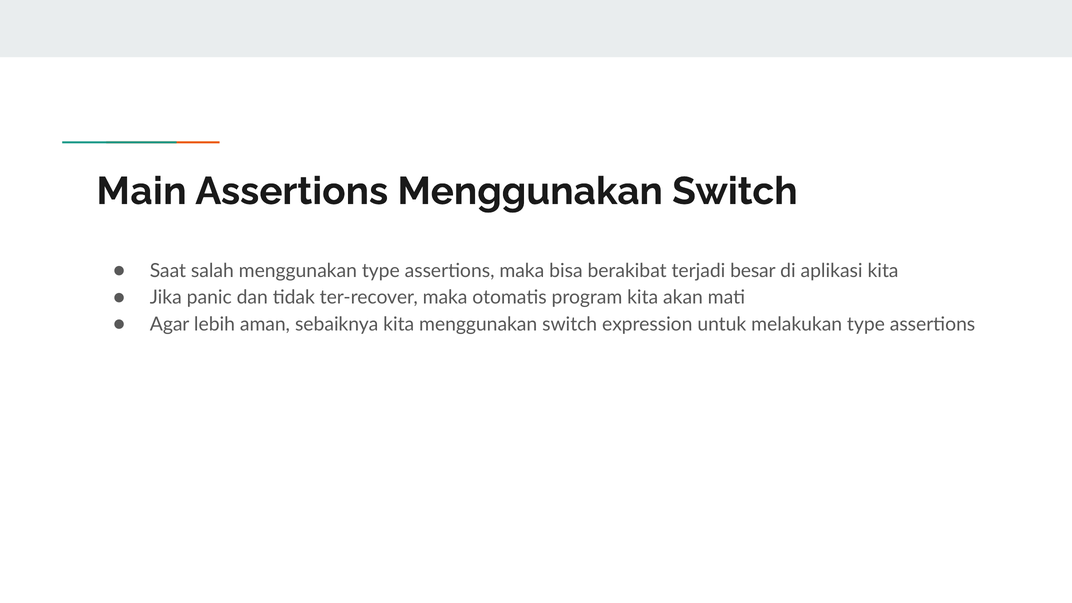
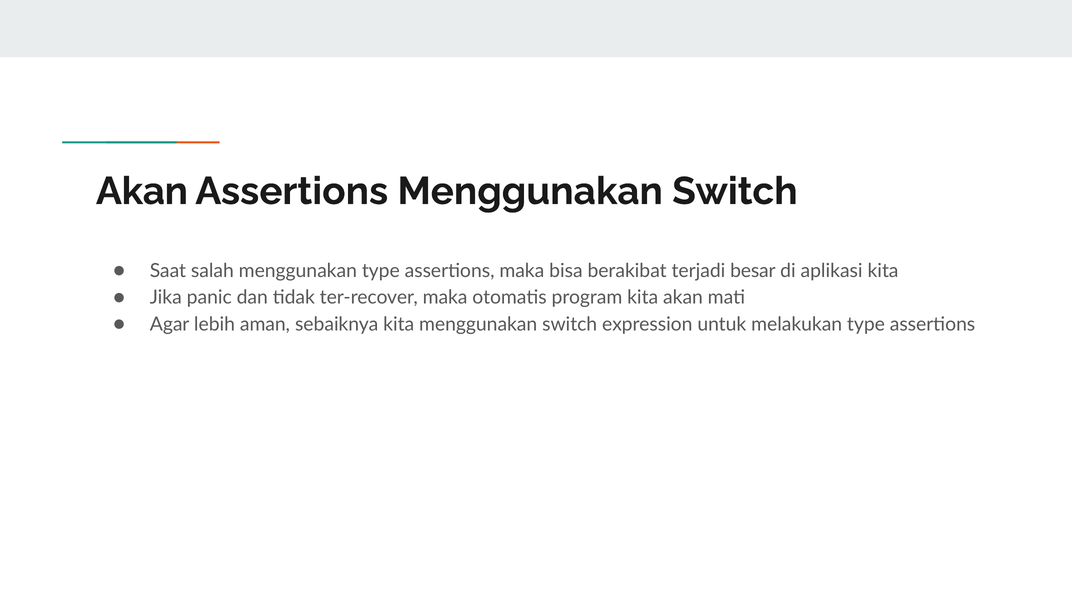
Main: Main -> Akan (142, 191)
